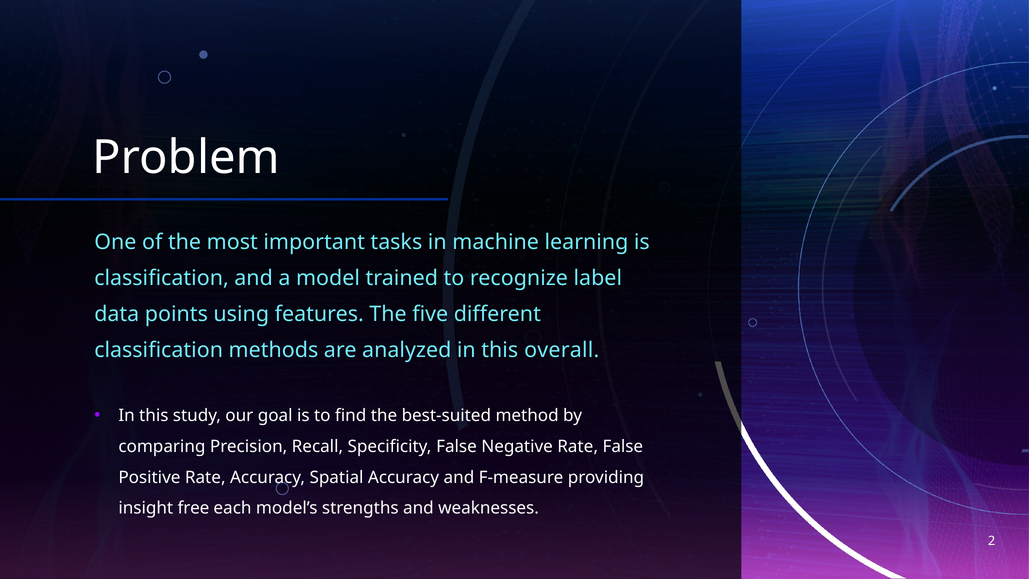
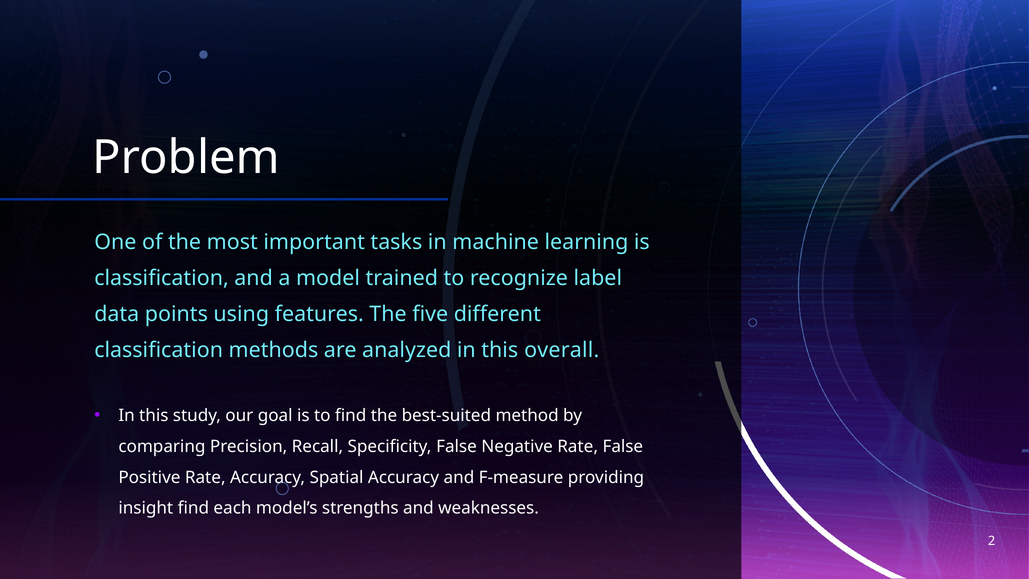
insight free: free -> find (193, 508)
